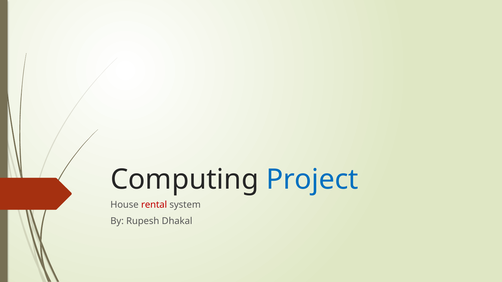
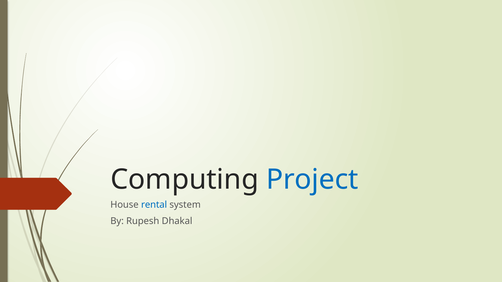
rental colour: red -> blue (154, 205)
